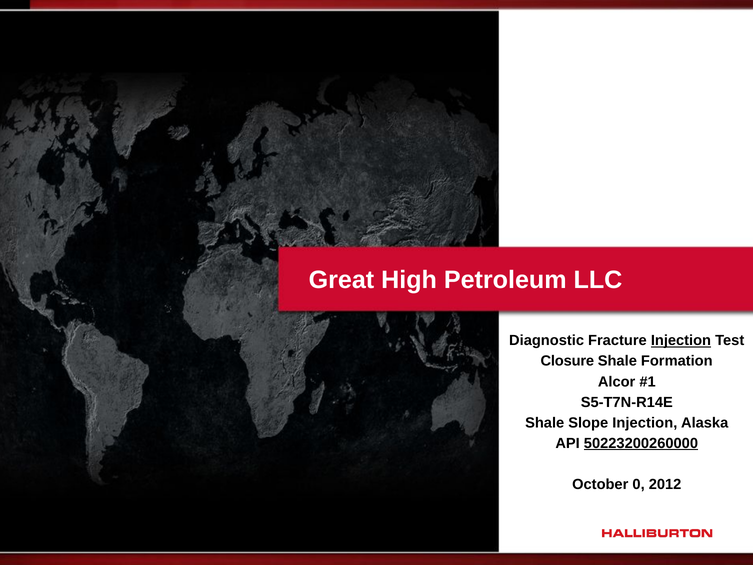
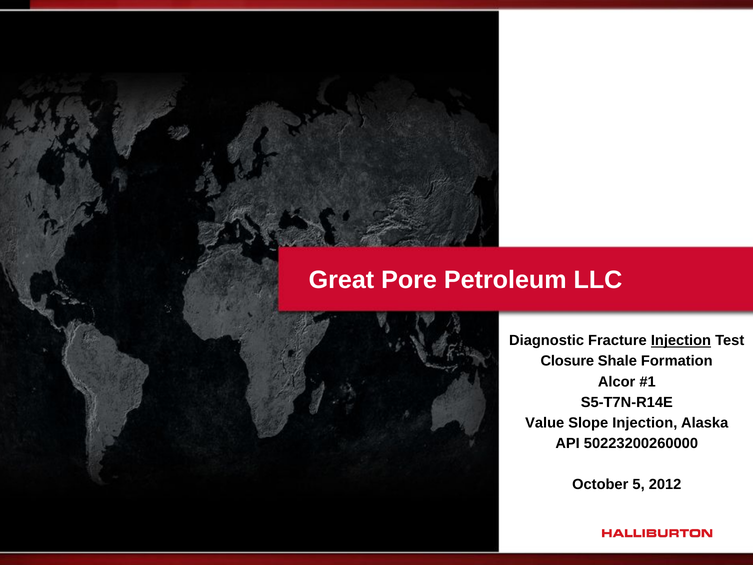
High: High -> Pore (409, 280)
Shale: Shale -> Value (545, 423)
50223200260000 underline: present -> none (641, 443)
0: 0 -> 5 (639, 484)
